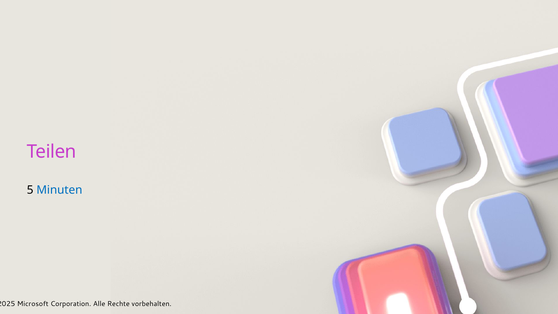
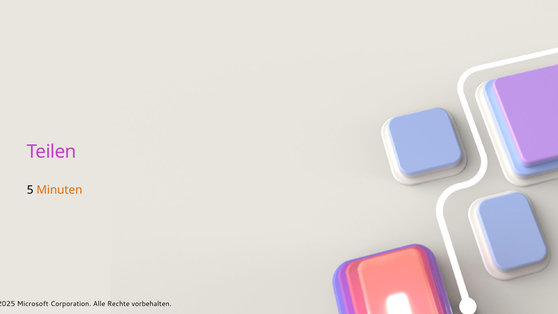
Minuten colour: blue -> orange (59, 190)
